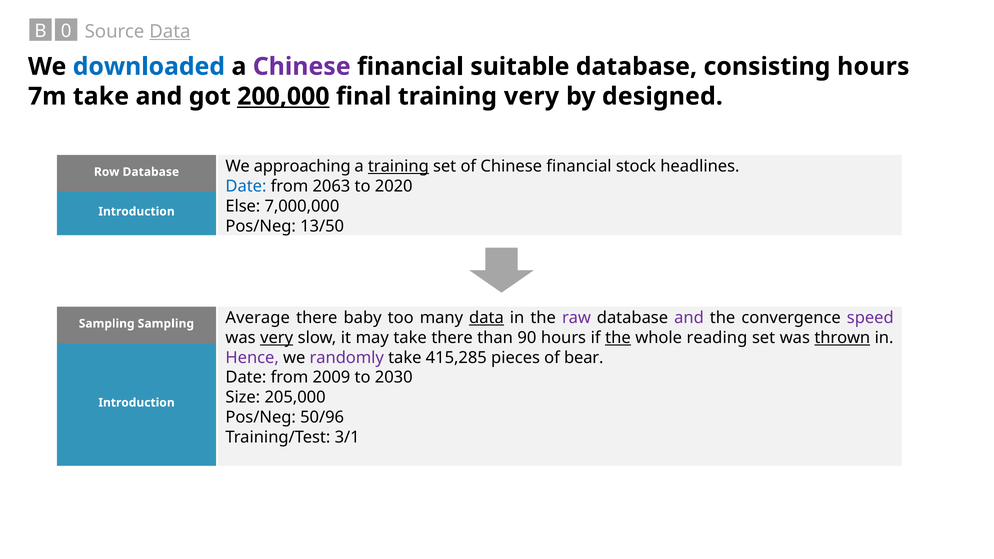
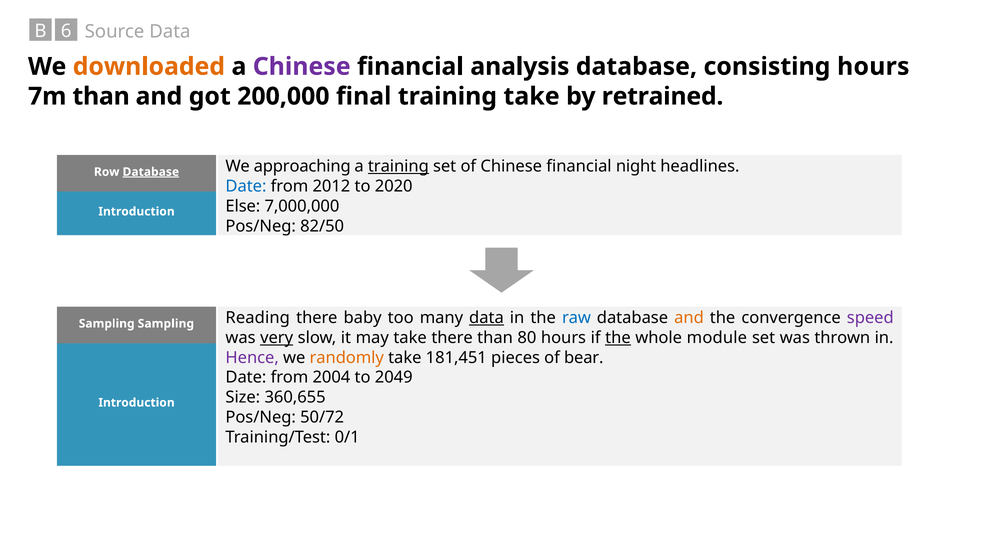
0: 0 -> 6 (66, 31)
Data underline: present -> none (170, 31)
downloaded colour: blue -> orange (149, 67)
suitable: suitable -> analysis (520, 67)
7m take: take -> than (101, 96)
200,000 underline: present -> none (283, 96)
training very: very -> take (532, 96)
designed: designed -> retrained (663, 96)
stock: stock -> night (636, 166)
Database underline: none -> present (151, 172)
2063: 2063 -> 2012 (331, 186)
13/50: 13/50 -> 82/50 (322, 226)
Average: Average -> Reading (258, 318)
raw colour: purple -> blue (576, 318)
and colour: purple -> orange (689, 318)
90: 90 -> 80 (527, 338)
reading: reading -> module (717, 338)
thrown underline: present -> none (842, 338)
randomly colour: purple -> orange (347, 358)
415,285: 415,285 -> 181,451 (456, 358)
2009: 2009 -> 2004 (331, 378)
2030: 2030 -> 2049 (394, 378)
205,000: 205,000 -> 360,655 (295, 397)
50/96: 50/96 -> 50/72 (322, 417)
3/1: 3/1 -> 0/1 (347, 437)
